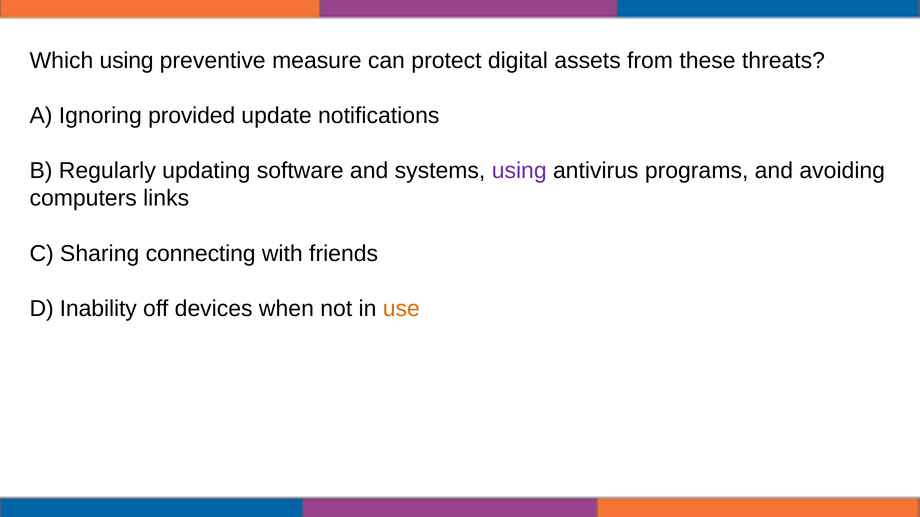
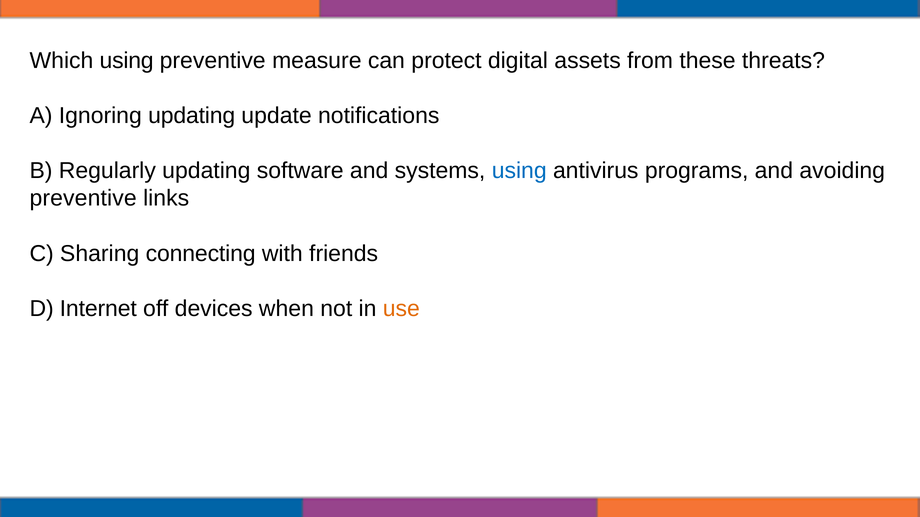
Ignoring provided: provided -> updating (192, 116)
using colour: purple -> blue (519, 171)
computers: computers -> preventive (83, 199)
Inability: Inability -> Internet (98, 309)
